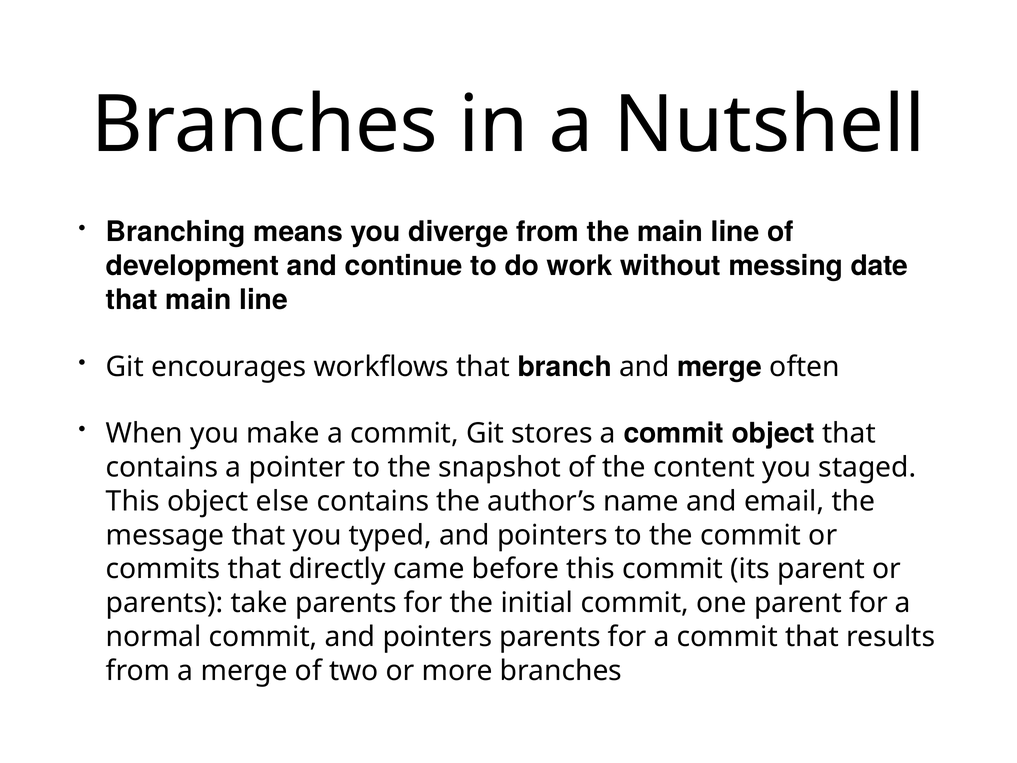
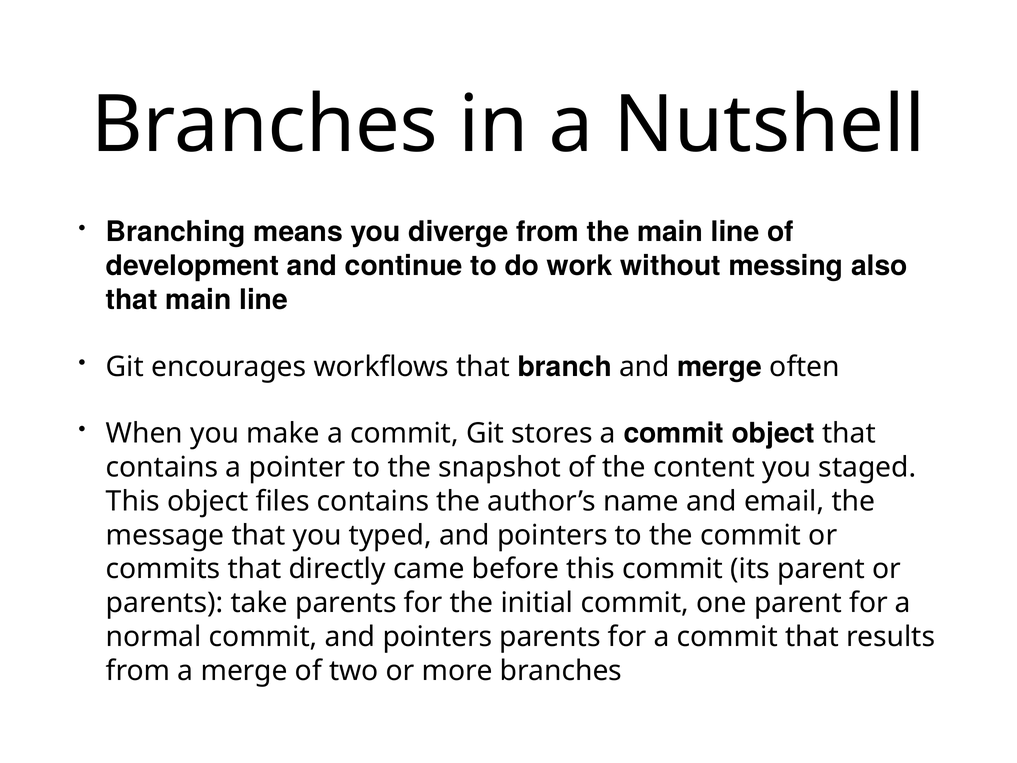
date: date -> also (879, 266)
else: else -> files (283, 501)
